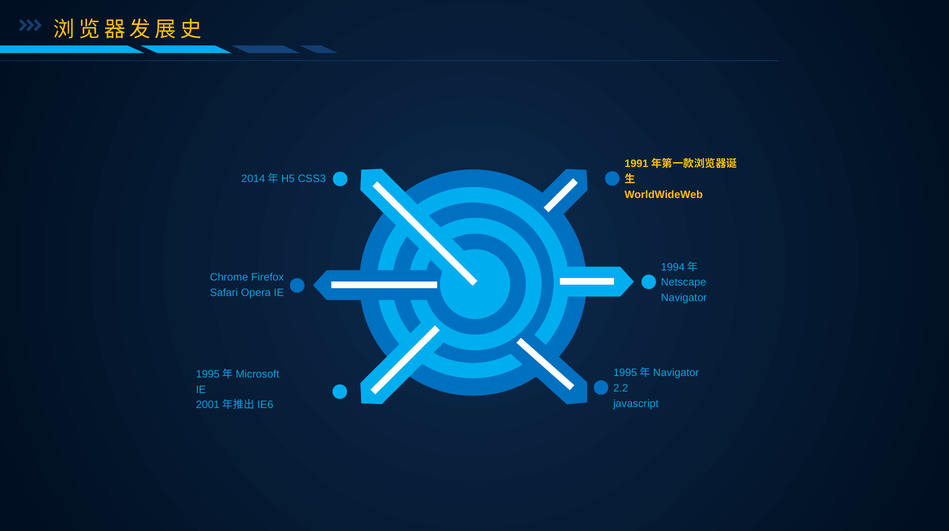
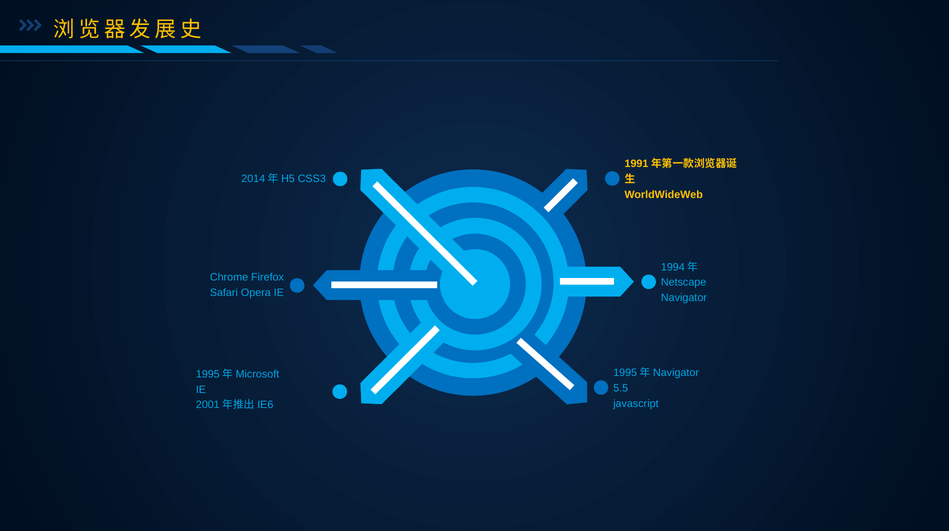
2.2: 2.2 -> 5.5 (621, 388)
